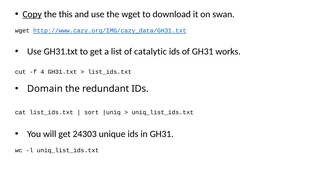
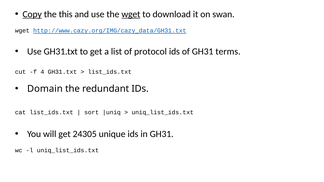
wget underline: none -> present (131, 14)
catalytic: catalytic -> protocol (150, 52)
works: works -> terms (228, 52)
24303: 24303 -> 24305 (85, 134)
